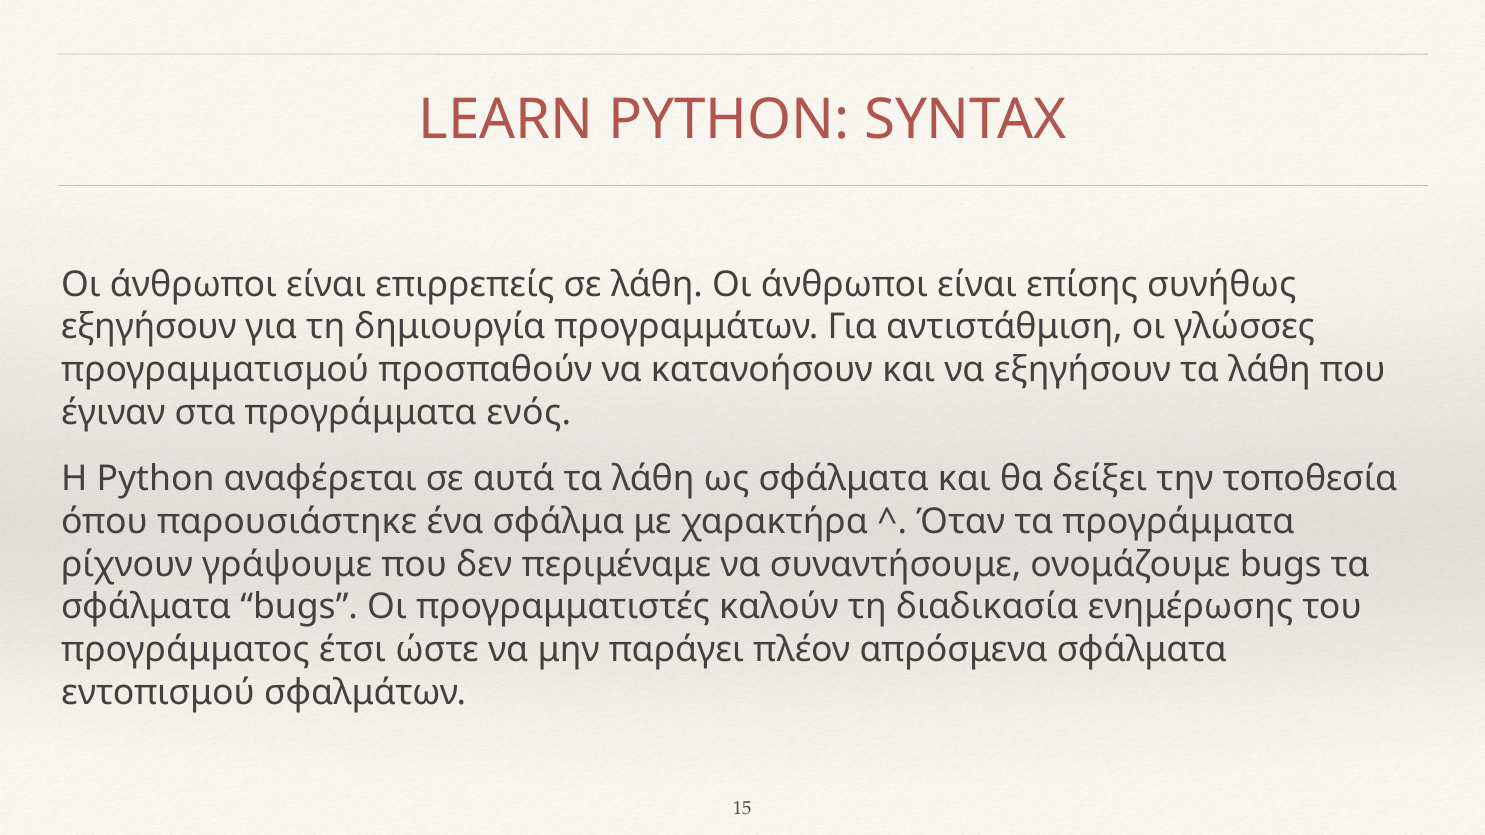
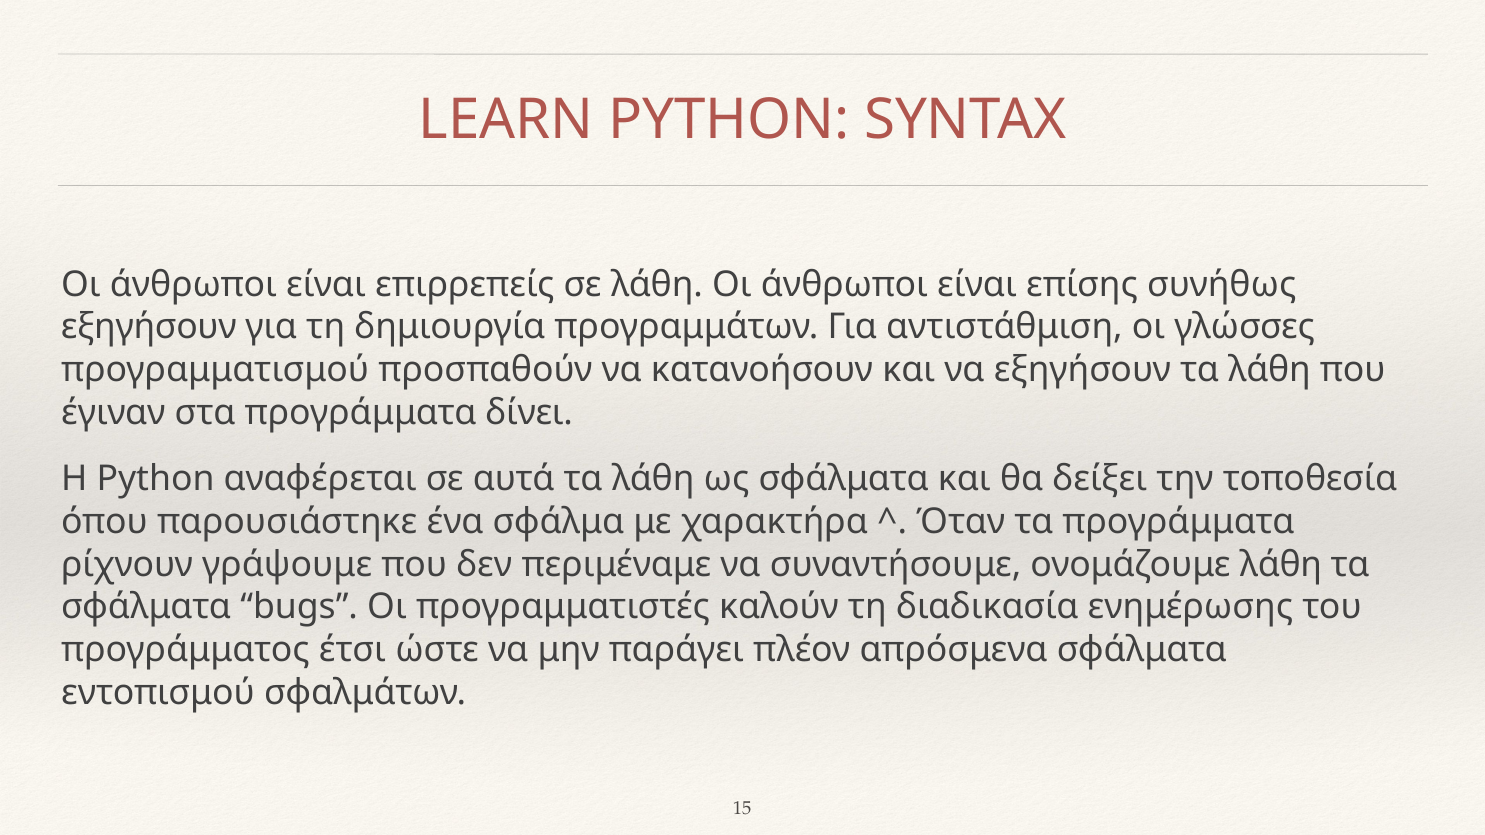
ενός: ενός -> δίνει (529, 413)
ονομάζουμε bugs: bugs -> λάθη (1281, 565)
